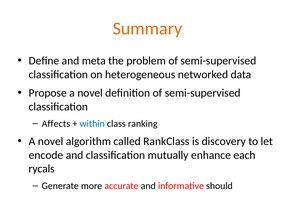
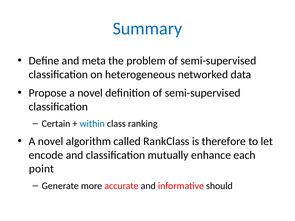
Summary colour: orange -> blue (147, 29)
Affects: Affects -> Certain (56, 124)
discovery: discovery -> therefore (224, 141)
rycals: rycals -> point (41, 169)
